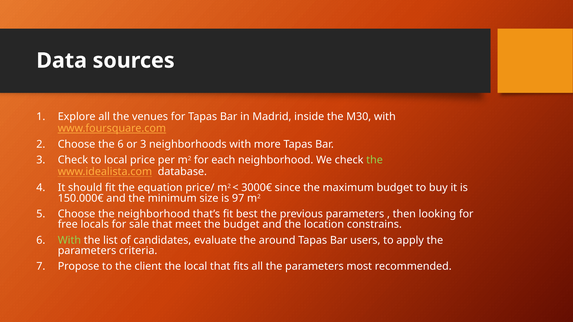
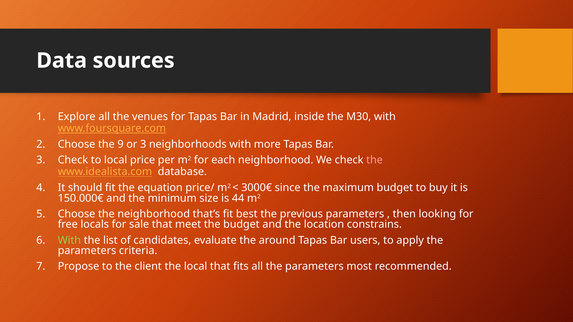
the 6: 6 -> 9 (121, 144)
the colour: light green -> pink (375, 160)
97: 97 -> 44 (238, 198)
